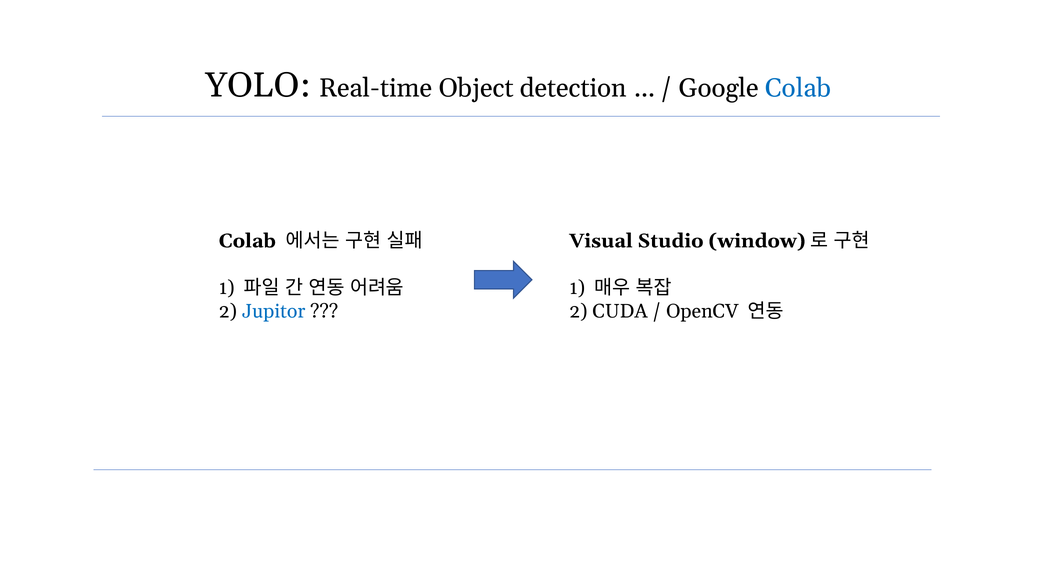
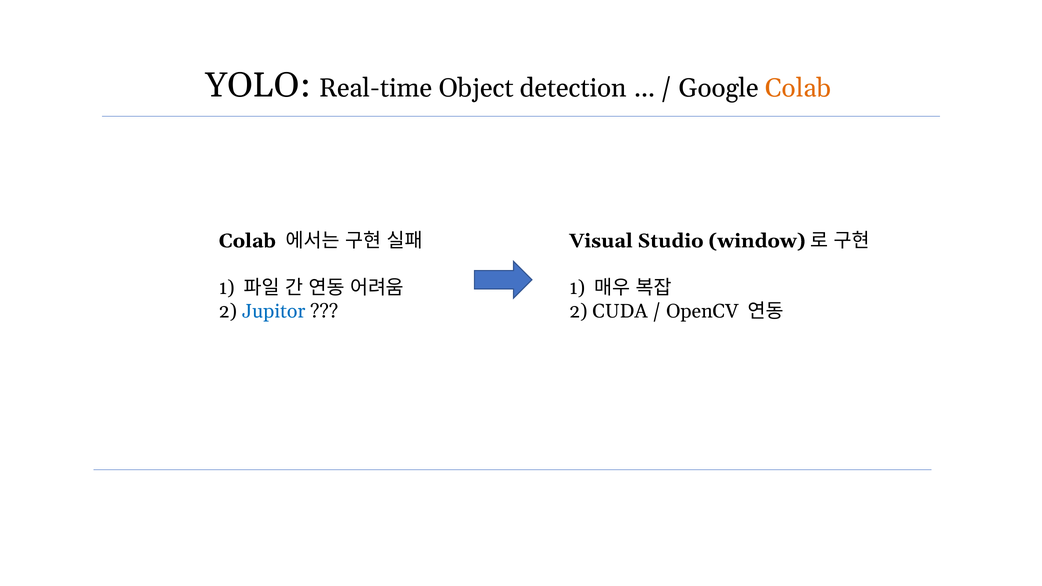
Colab colour: blue -> orange (798, 88)
